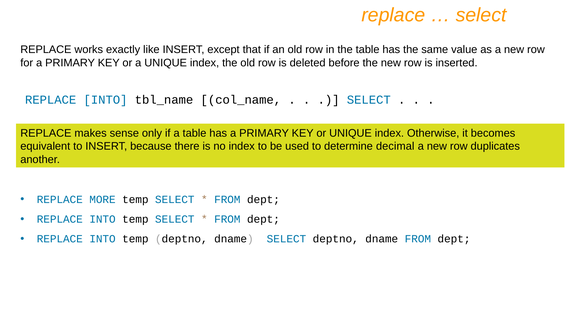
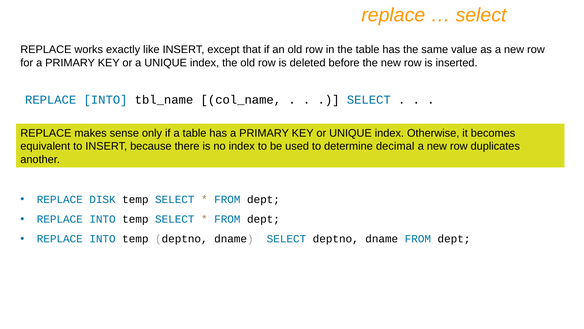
MORE: MORE -> DISK (102, 199)
